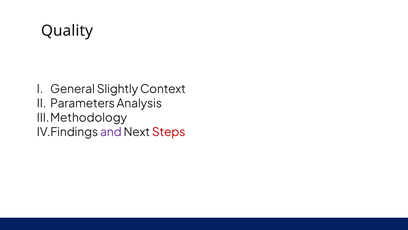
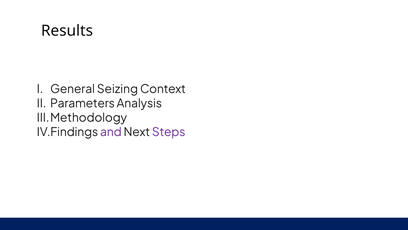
Quality: Quality -> Results (67, 31)
Slightly: Slightly -> Seizing (117, 89)
Steps colour: red -> purple (169, 132)
